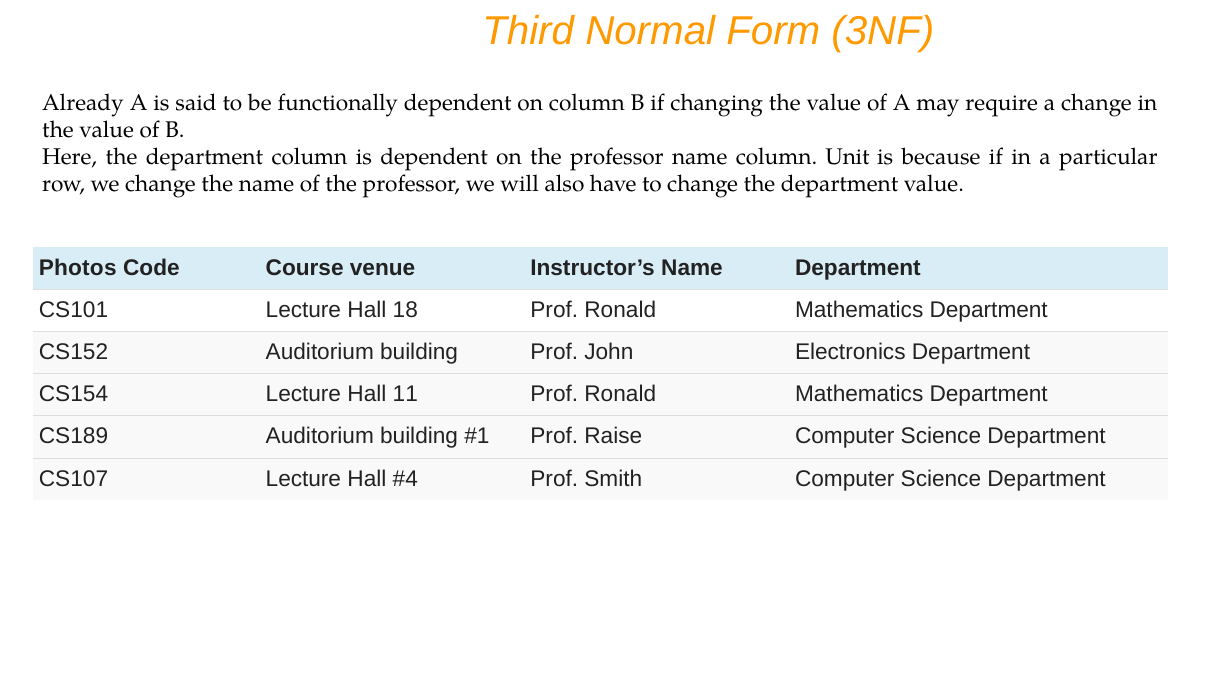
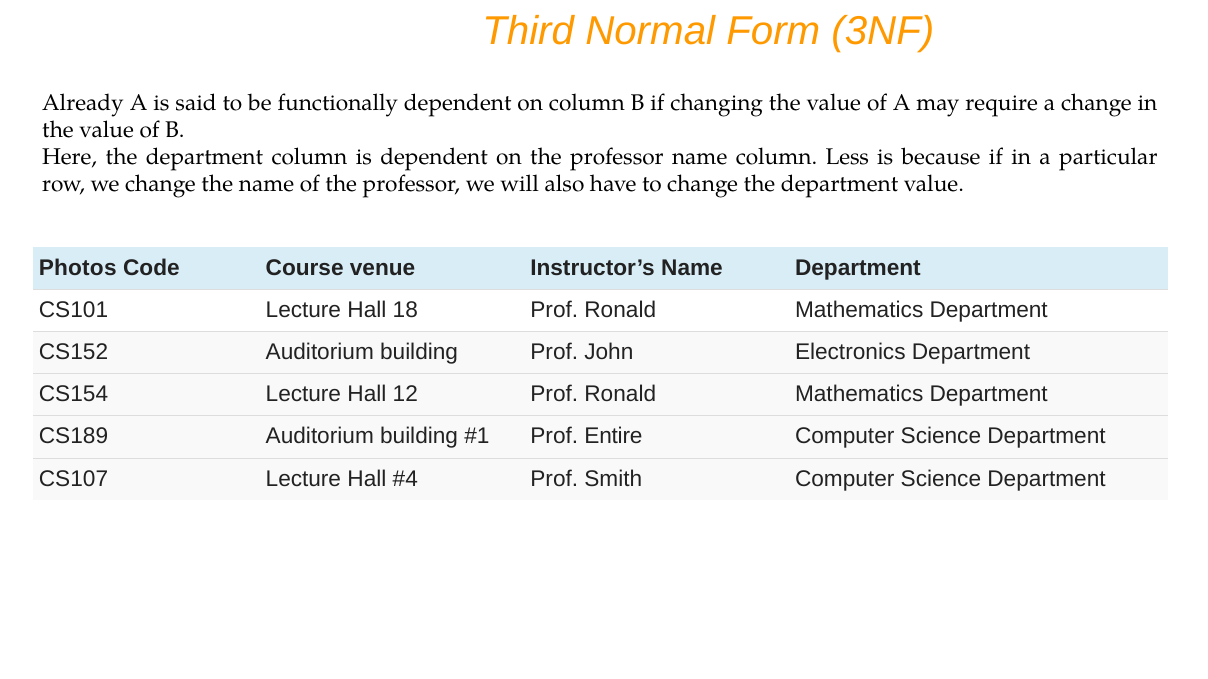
Unit: Unit -> Less (847, 157)
11: 11 -> 12 (405, 394)
Raise: Raise -> Entire (613, 437)
